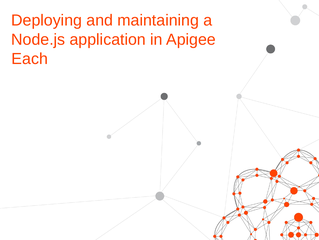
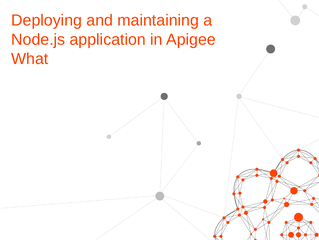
Each: Each -> What (30, 59)
